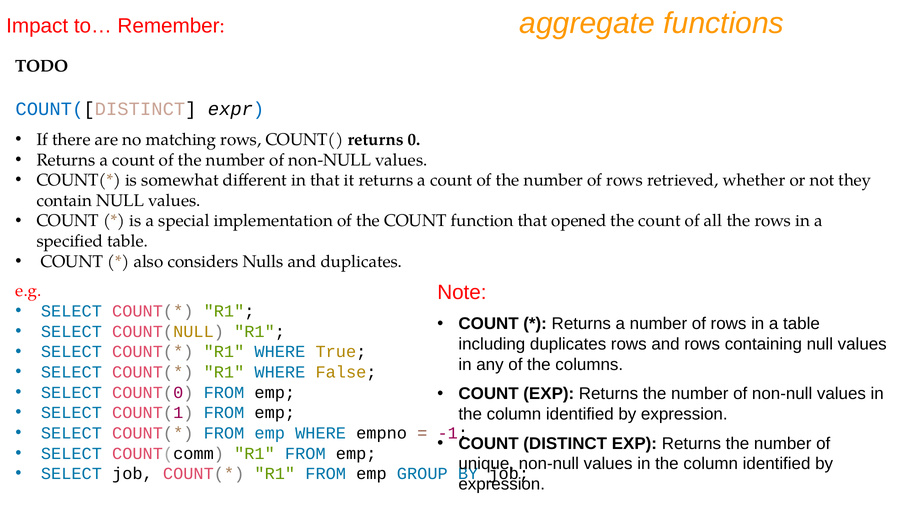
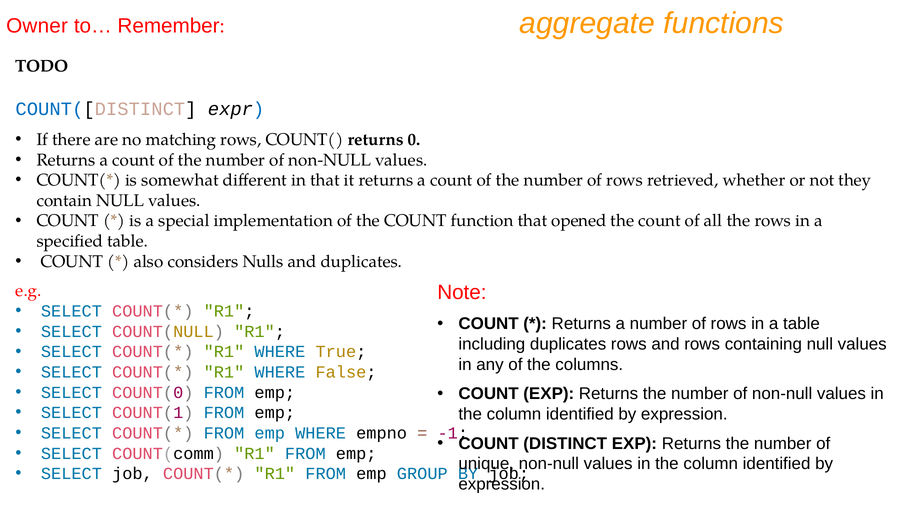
Impact: Impact -> Owner (37, 26)
